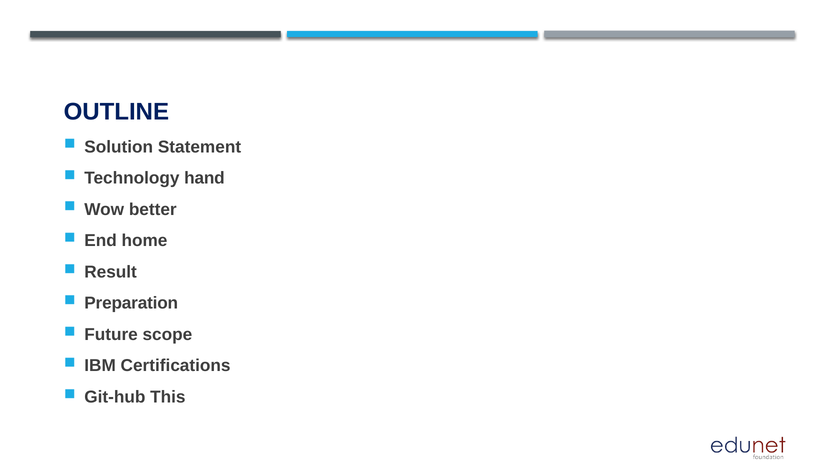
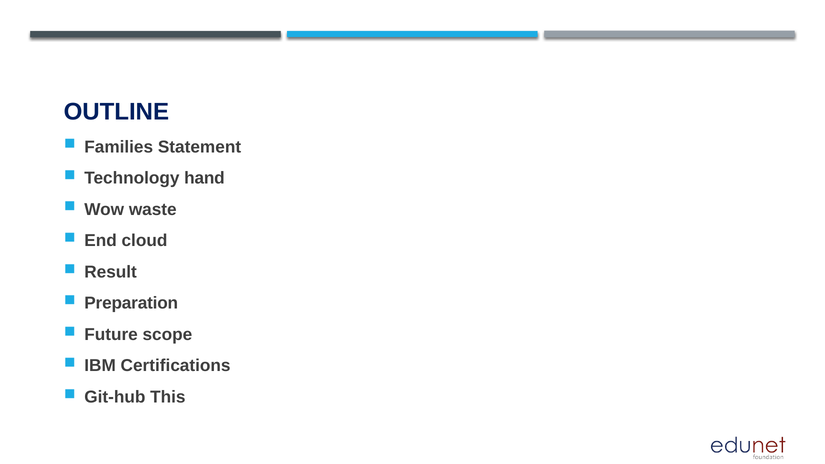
Solution: Solution -> Families (119, 147)
better: better -> waste (153, 209)
home: home -> cloud (144, 241)
